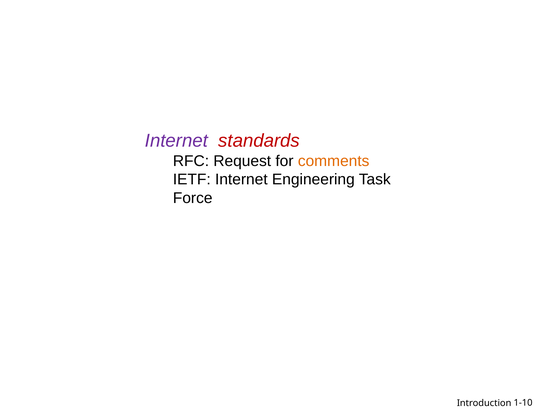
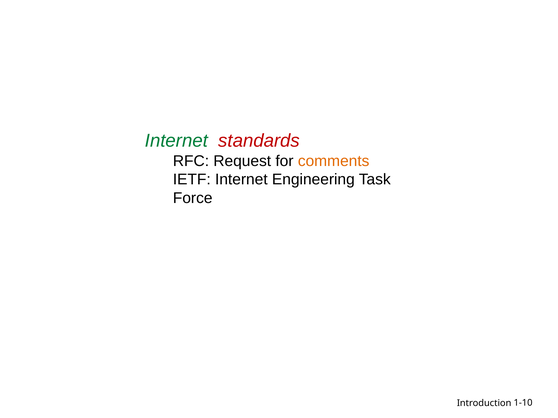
Internet colour: purple -> green (176, 141)
